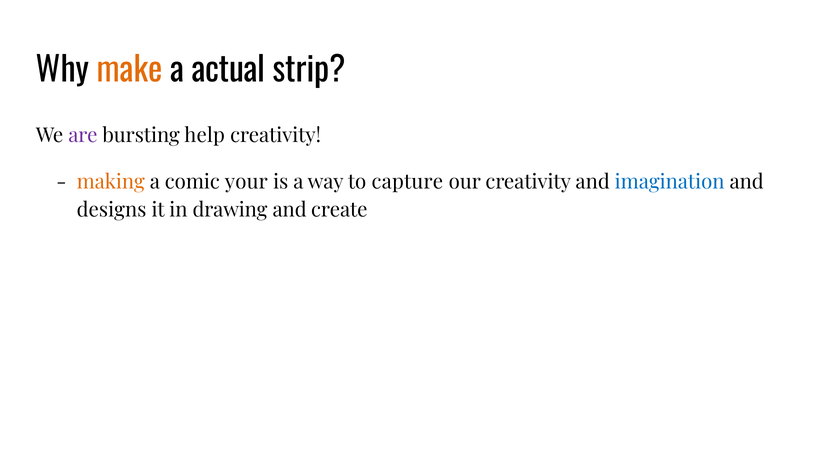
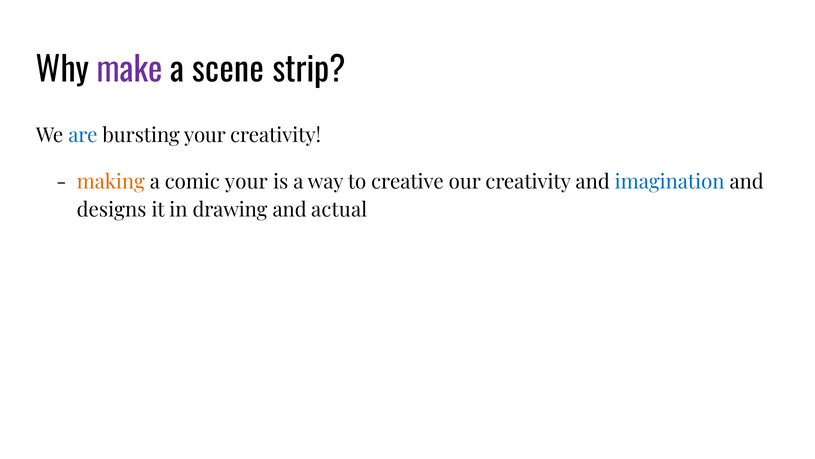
make colour: orange -> purple (130, 71)
actual: actual -> scene (228, 71)
are colour: purple -> blue (83, 135)
bursting help: help -> your (205, 135)
capture: capture -> creative (407, 182)
create: create -> actual (339, 210)
